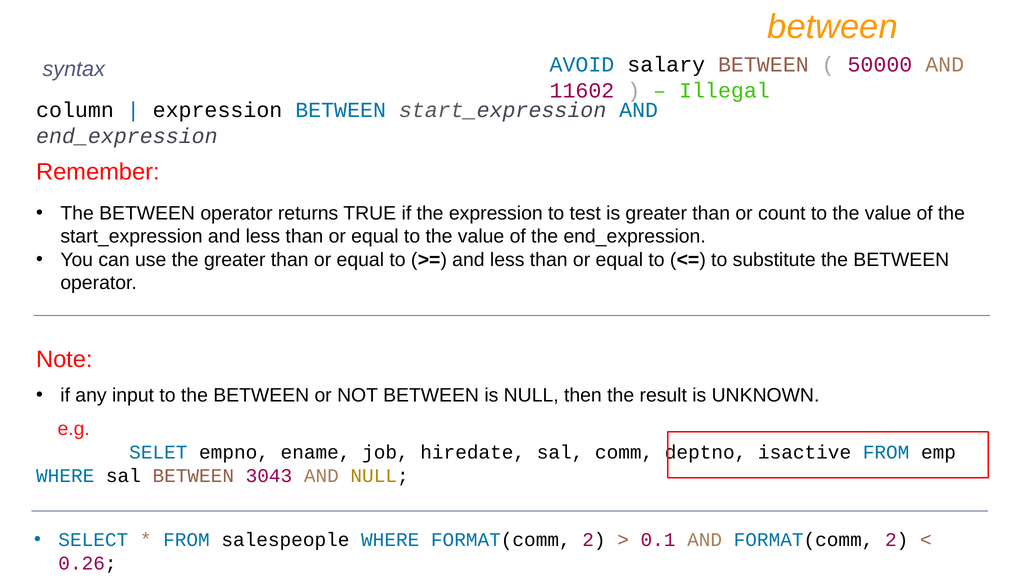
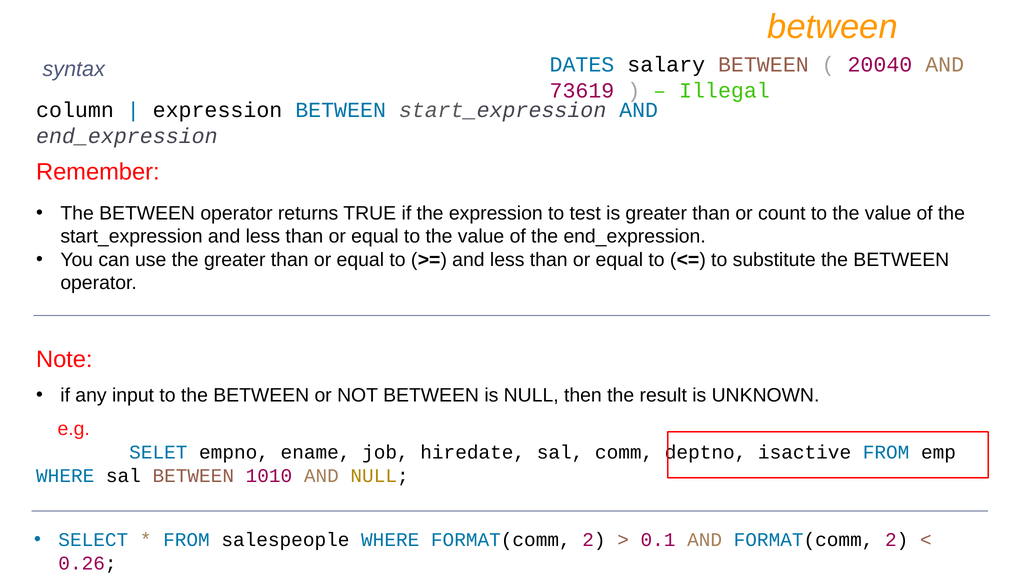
AVOID: AVOID -> DATES (582, 65)
50000: 50000 -> 20040 (880, 65)
11602: 11602 -> 73619 (582, 91)
3043: 3043 -> 1010 (269, 476)
